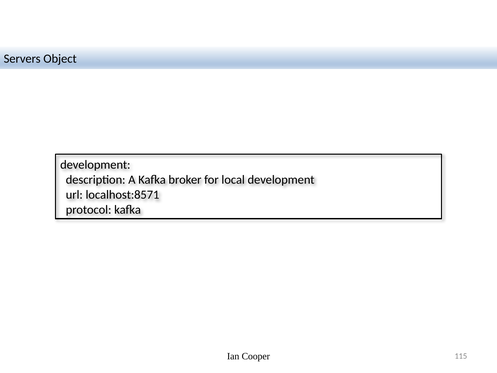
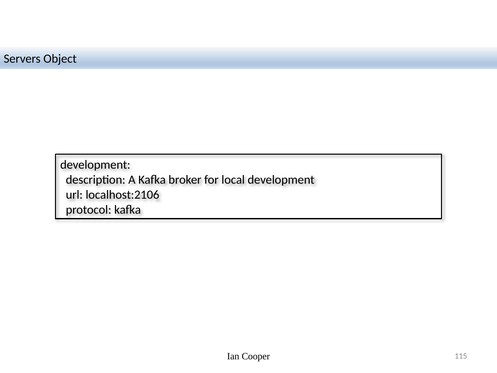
localhost:8571: localhost:8571 -> localhost:2106 (122, 195)
